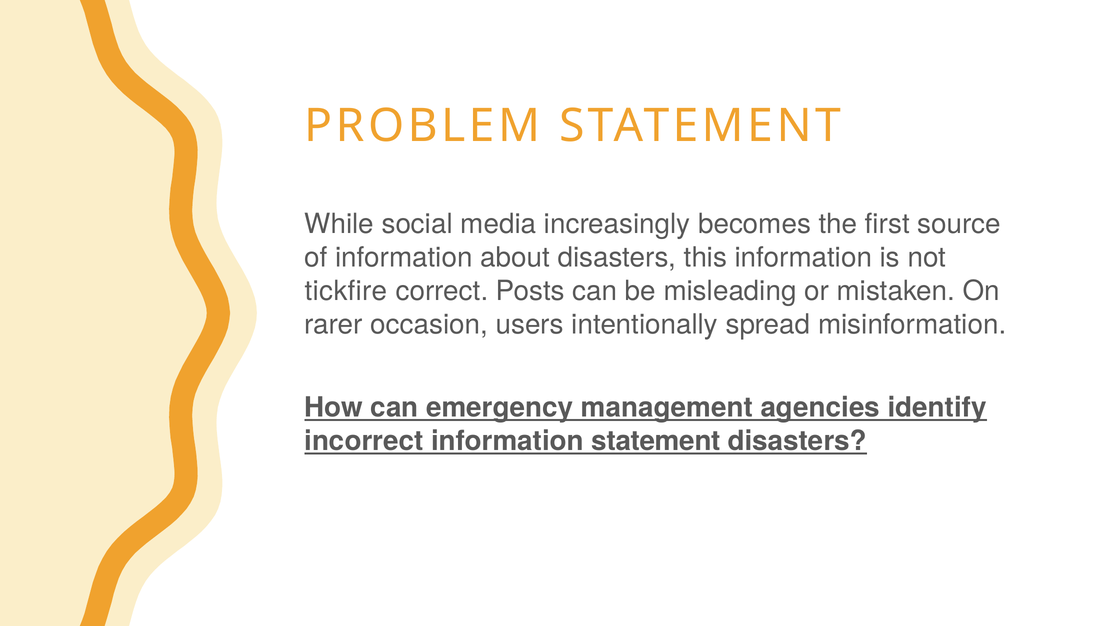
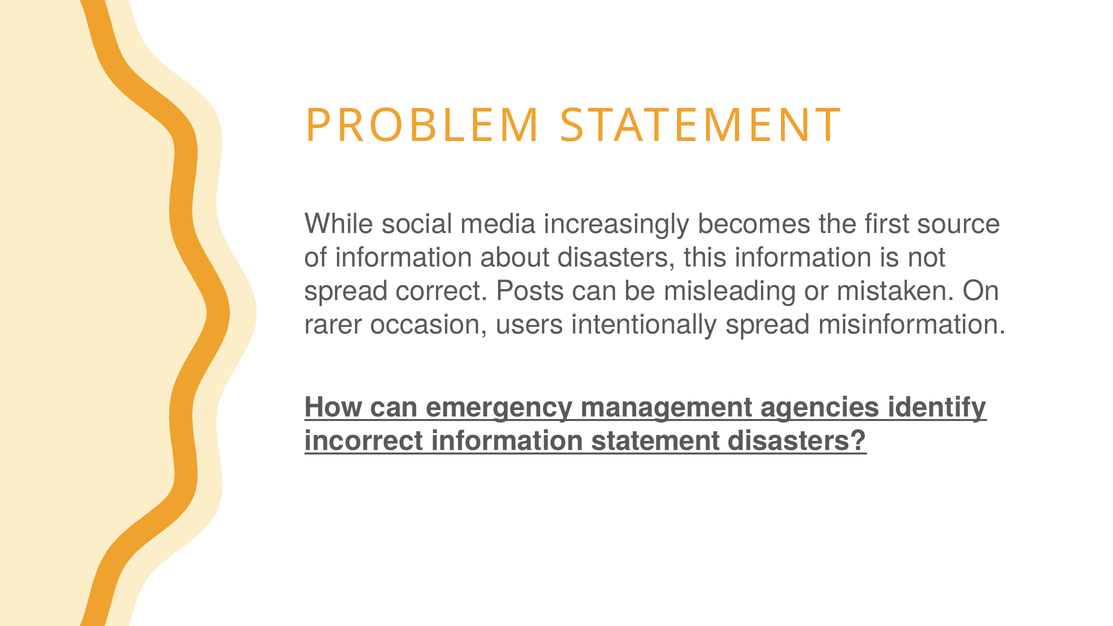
tickfire: tickfire -> spread (346, 291)
